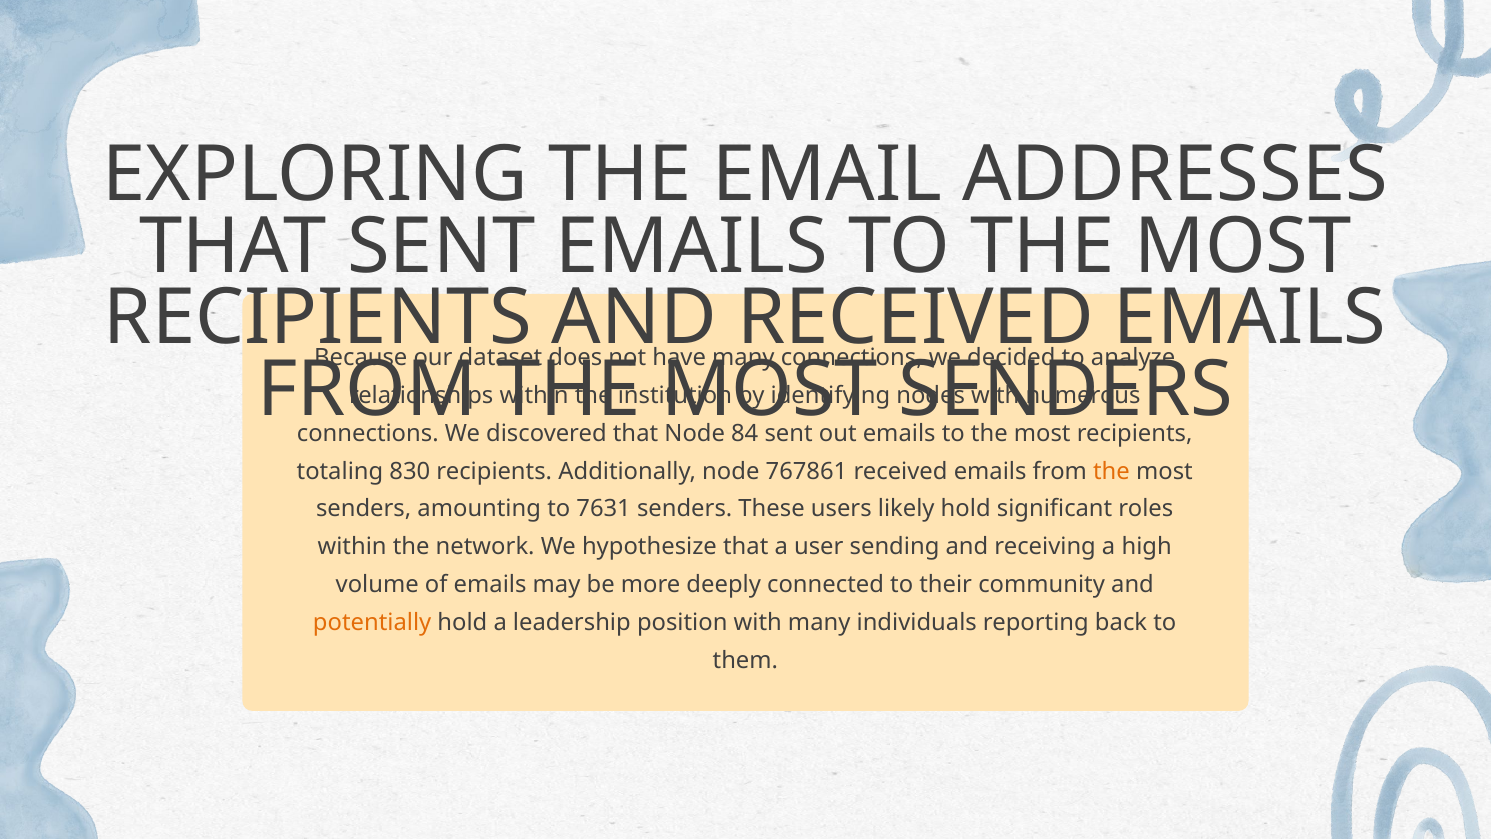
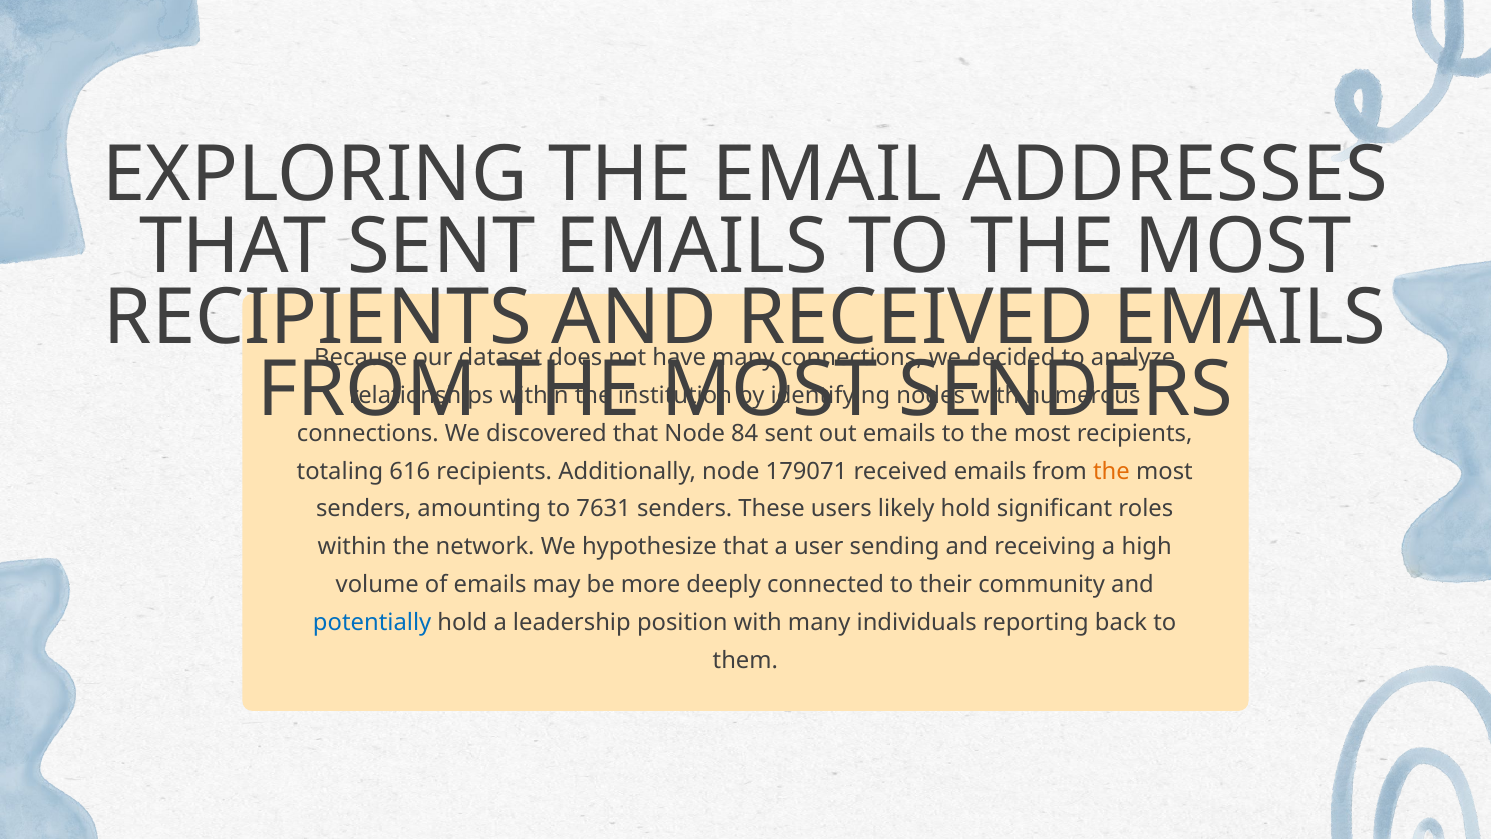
830: 830 -> 616 (410, 471)
767861: 767861 -> 179071 (806, 471)
potentially colour: orange -> blue (372, 622)
